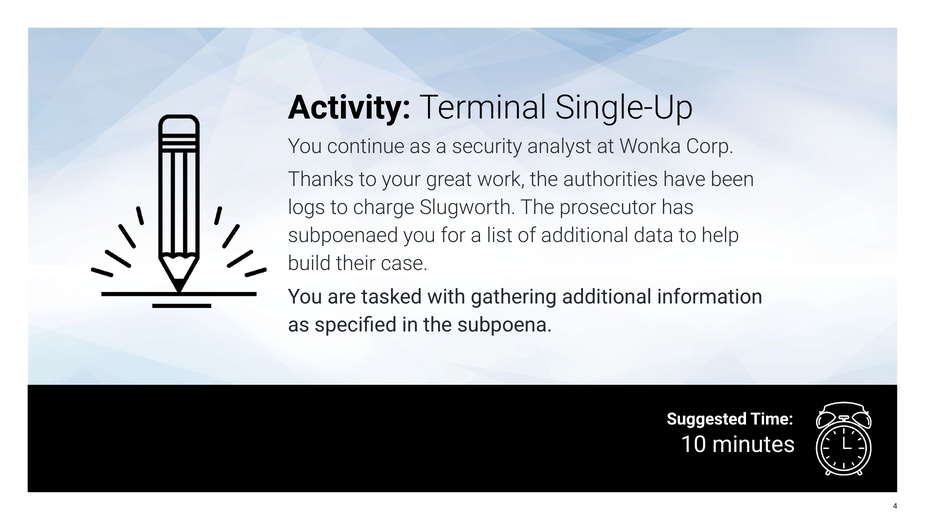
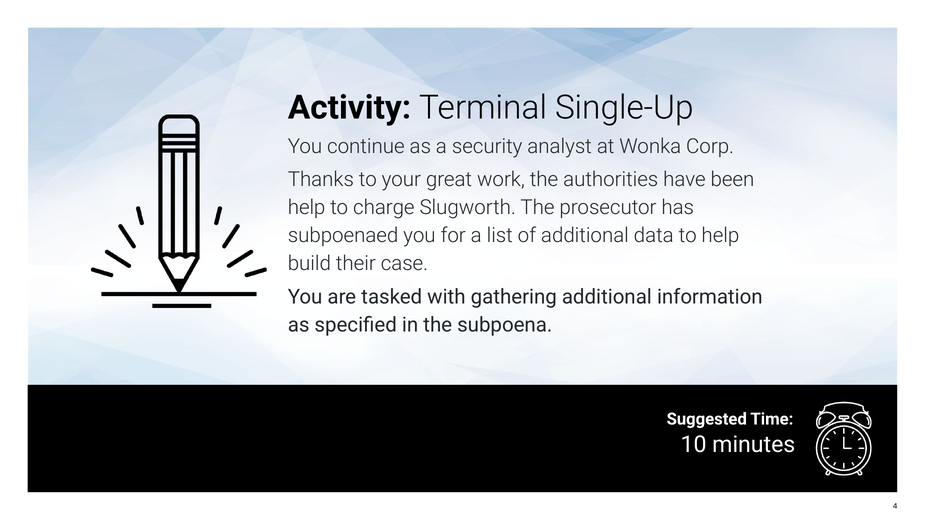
logs: logs -> help (307, 208)
